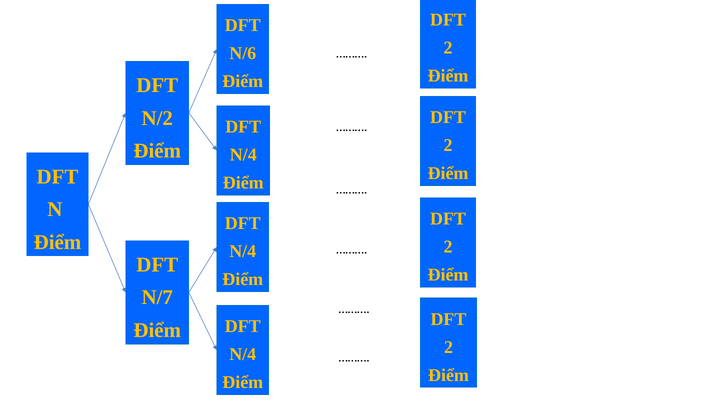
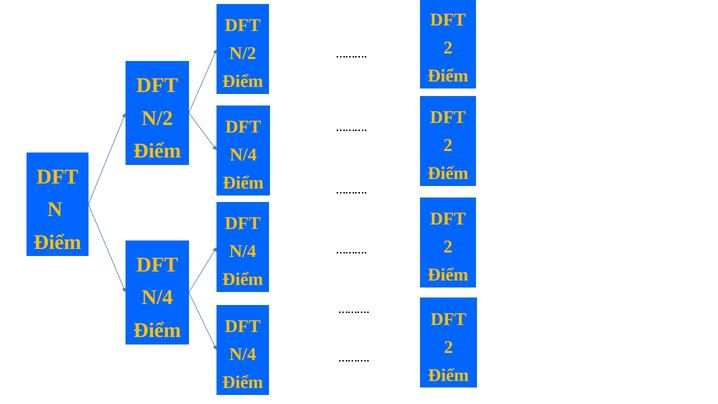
N/6: N/6 -> N/2 (243, 54)
N/7: N/7 -> N/4 (157, 297)
